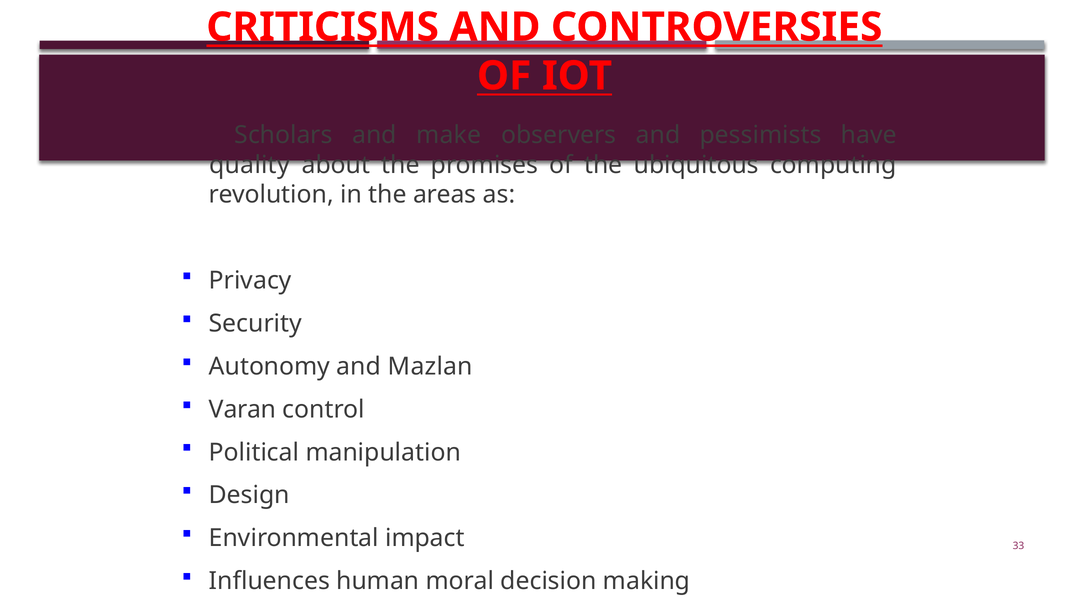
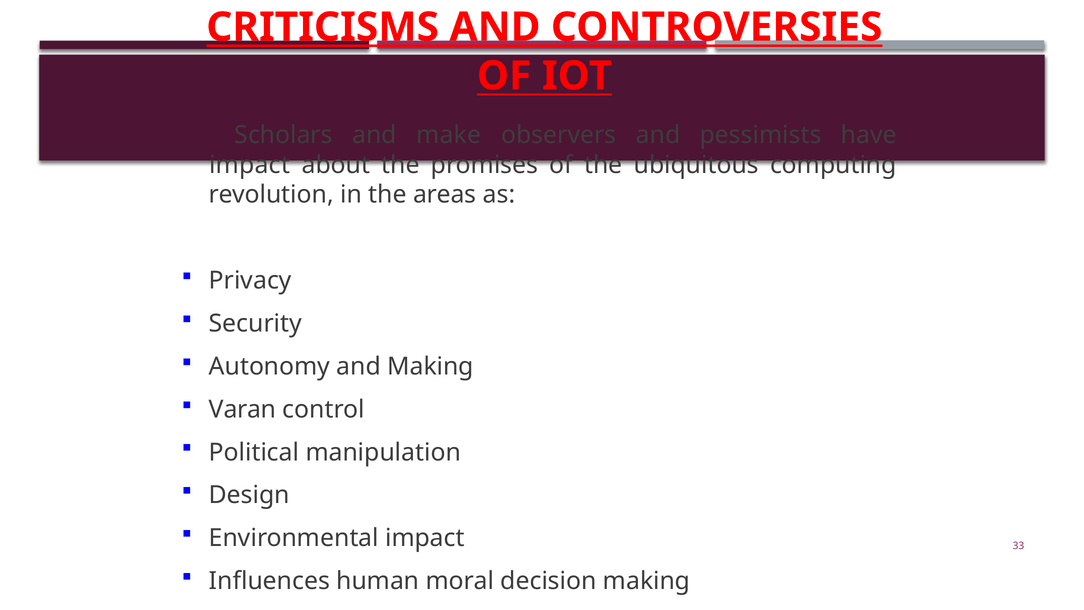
quality: quality -> impact (250, 165)
and Mazlan: Mazlan -> Making (430, 366)
